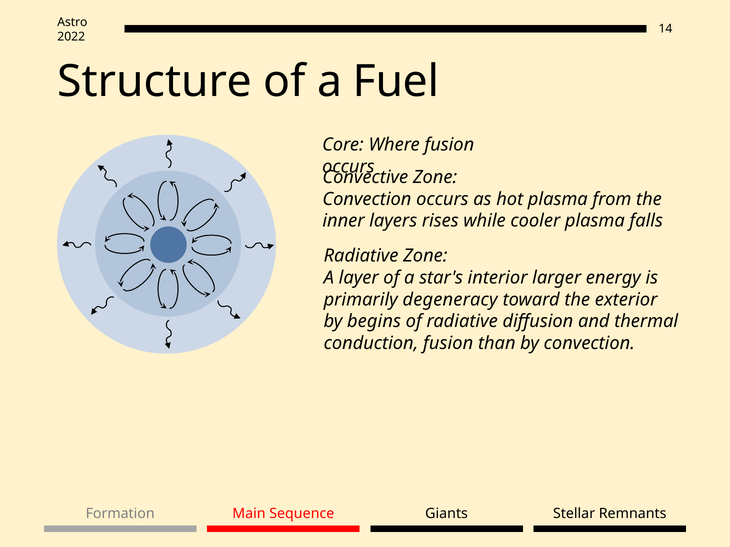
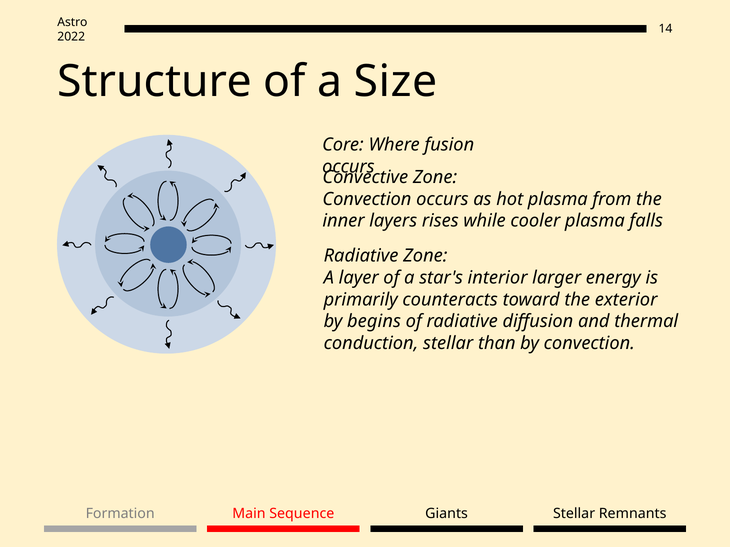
Fuel: Fuel -> Size (396, 82)
degeneracy: degeneracy -> counteracts (450, 300)
conduction fusion: fusion -> stellar (448, 344)
